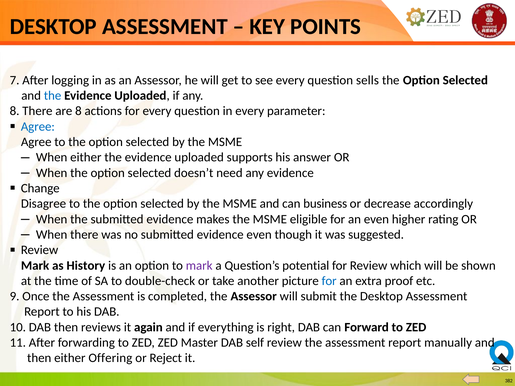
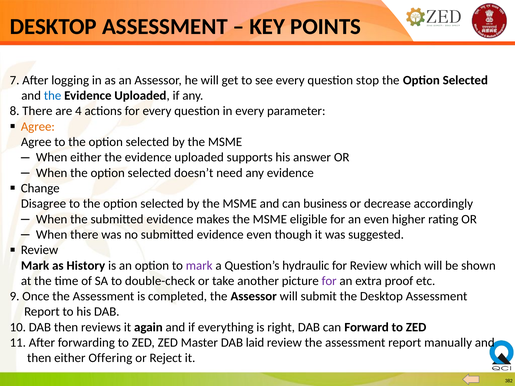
sells: sells -> stop (368, 80)
are 8: 8 -> 4 (78, 111)
Agree colour: blue -> orange (38, 127)
potential: potential -> hydraulic (306, 266)
for colour: blue -> purple (329, 281)
self: self -> laid (255, 343)
